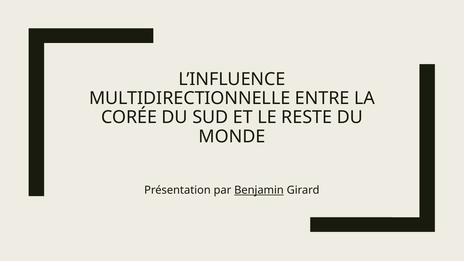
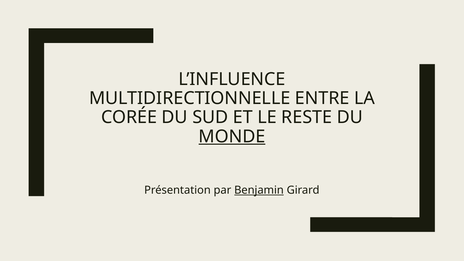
MONDE underline: none -> present (232, 136)
